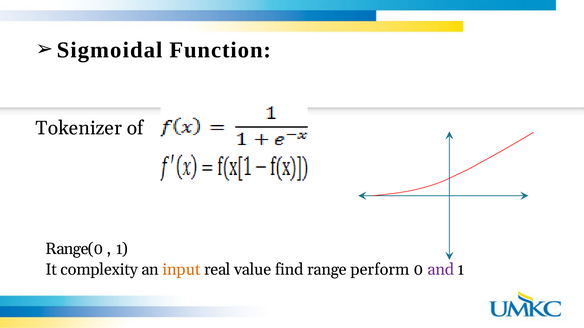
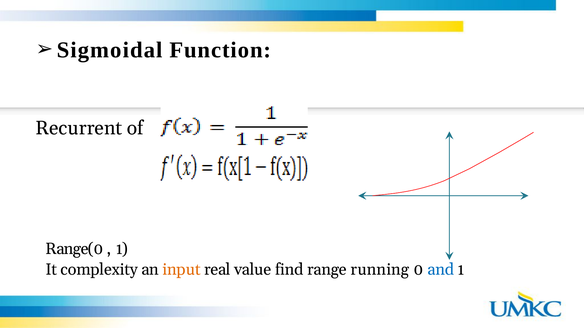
Tokenizer: Tokenizer -> Recurrent (79, 128)
perform: perform -> running (380, 270)
and colour: purple -> blue (441, 270)
